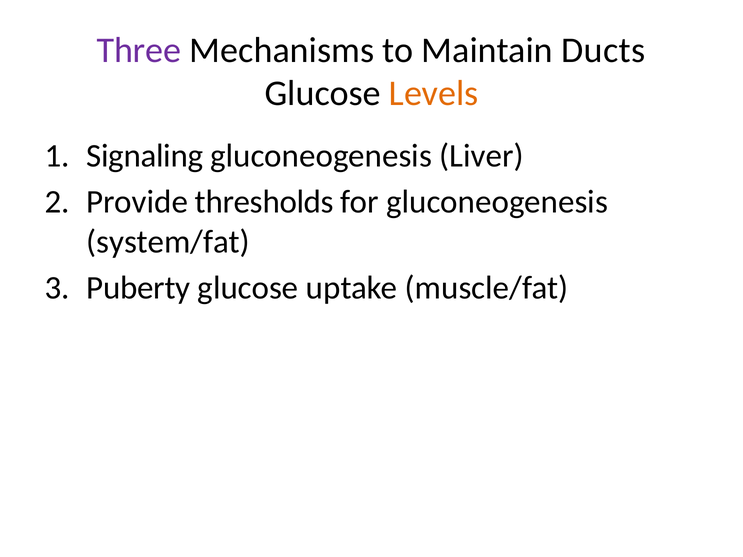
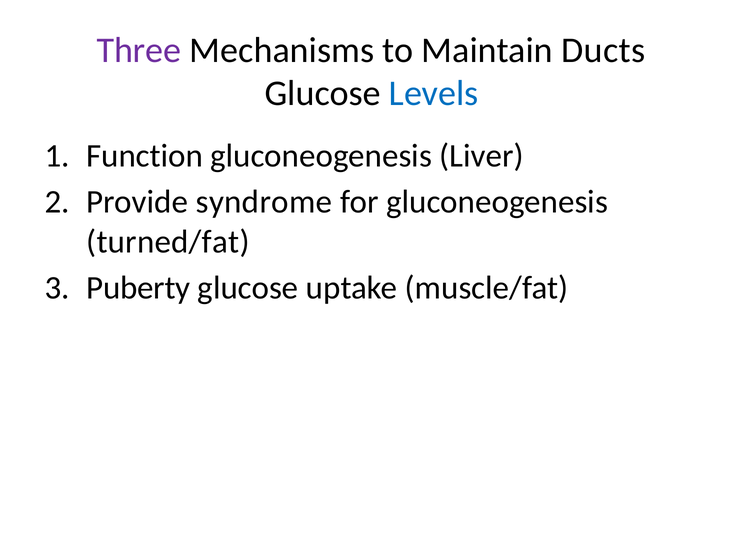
Levels colour: orange -> blue (434, 94)
Signaling: Signaling -> Function (145, 156)
thresholds: thresholds -> syndrome (264, 202)
system/fat: system/fat -> turned/fat (168, 242)
